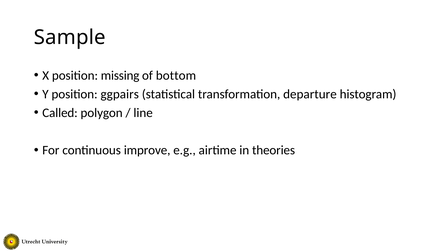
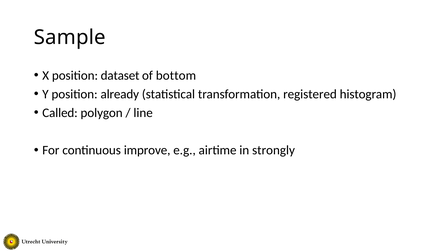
missing: missing -> dataset (120, 75)
ggpairs: ggpairs -> already (120, 94)
departure: departure -> registered (310, 94)
theories: theories -> strongly (274, 150)
